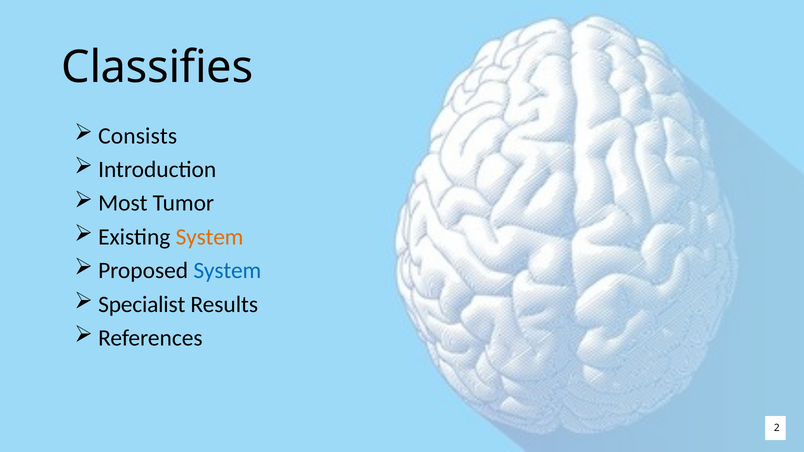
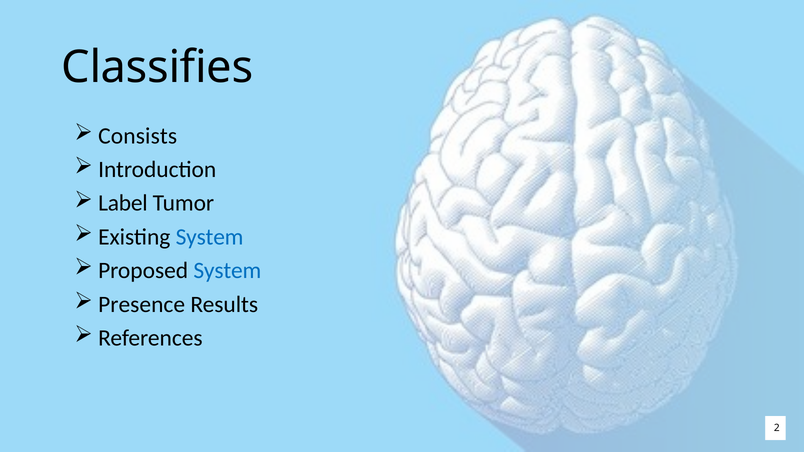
Most: Most -> Label (123, 203)
System colour: orange -> blue (210, 237)
Specialist: Specialist -> Presence (142, 304)
